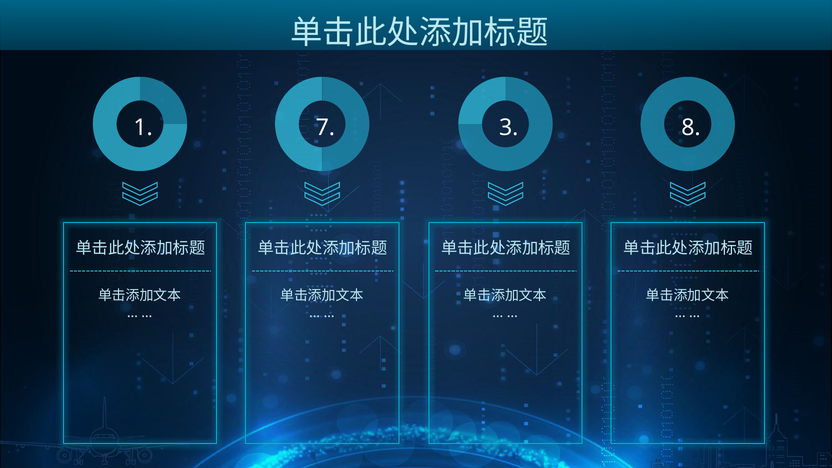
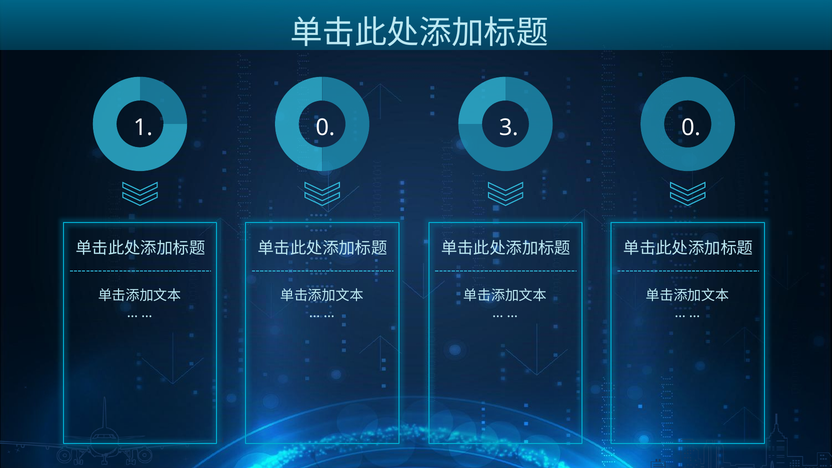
1 7: 7 -> 0 (325, 128)
3 8: 8 -> 0 (691, 128)
